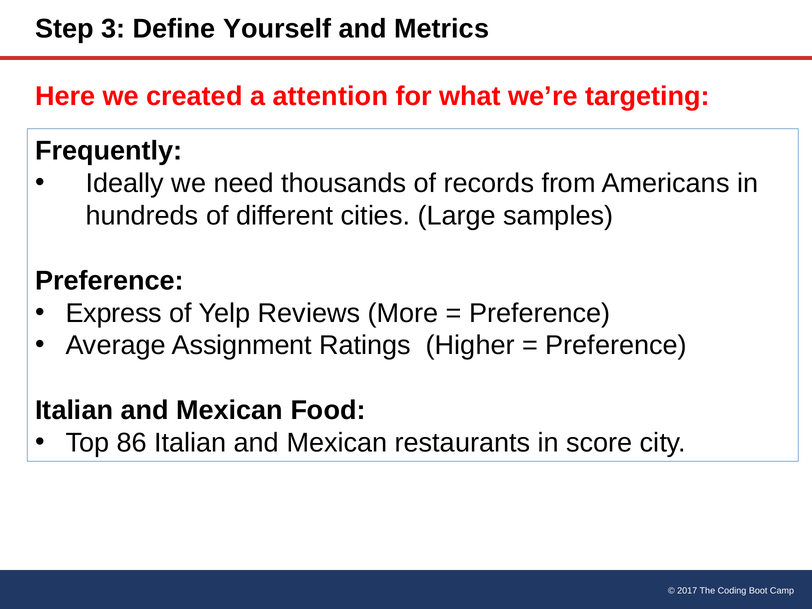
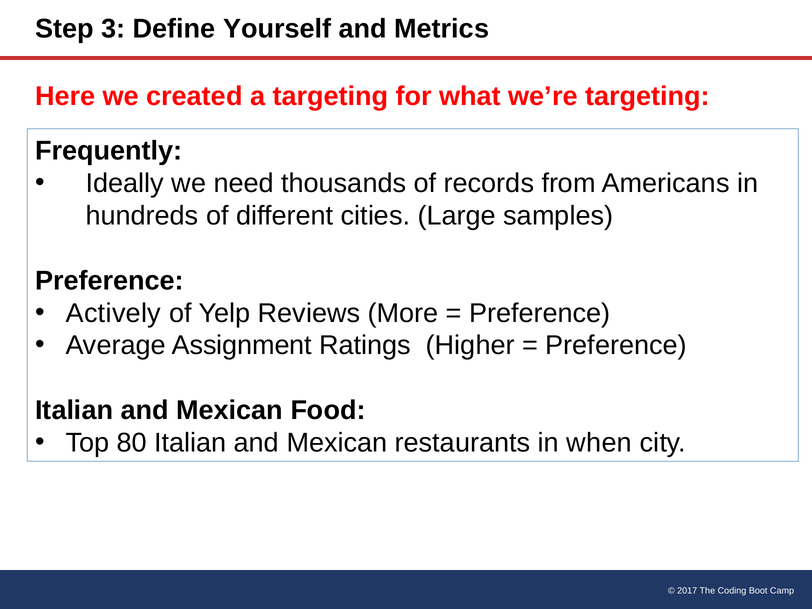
a attention: attention -> targeting (330, 97)
Express: Express -> Actively (113, 313)
86: 86 -> 80 (132, 443)
score: score -> when (599, 443)
